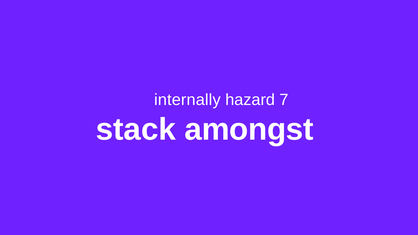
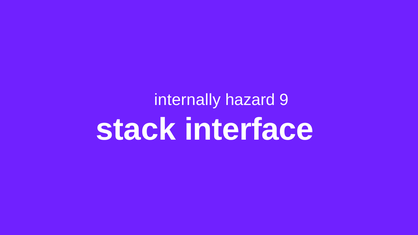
7: 7 -> 9 (284, 100)
amongst: amongst -> interface (249, 130)
